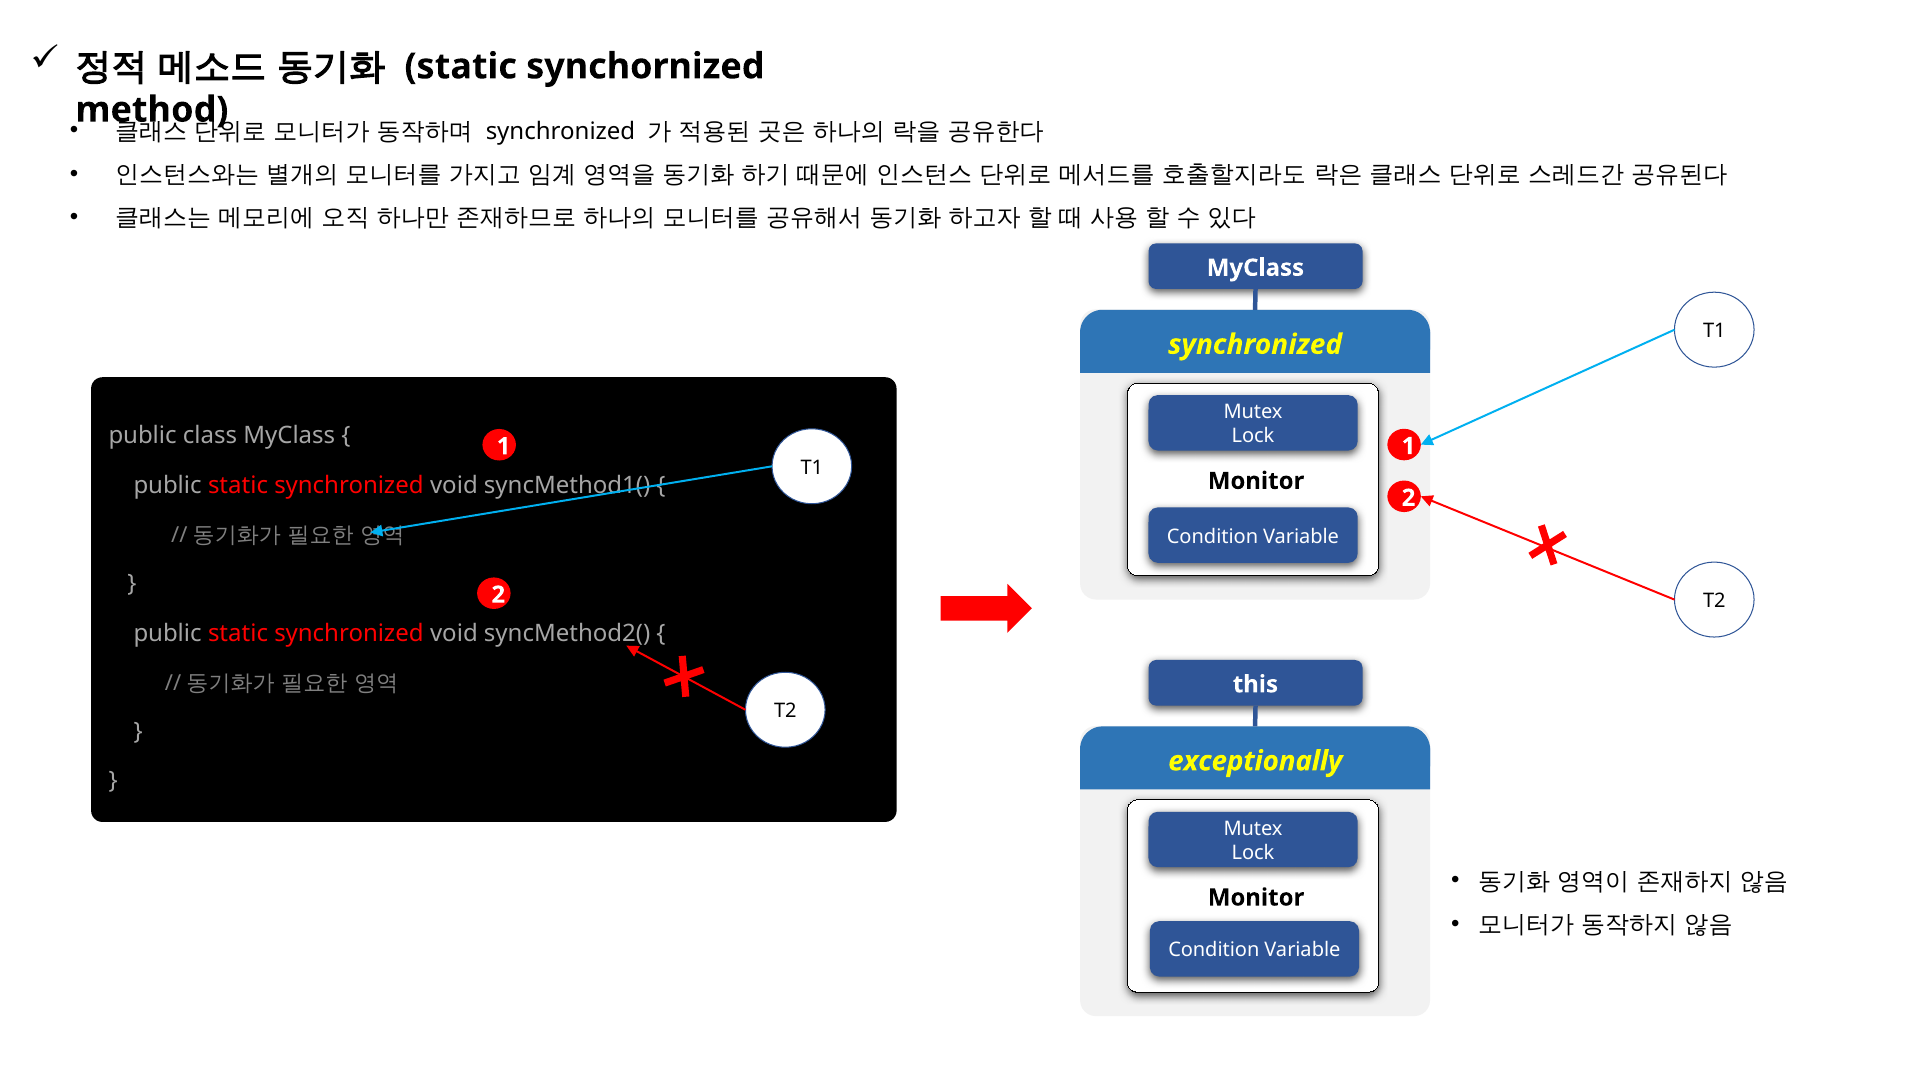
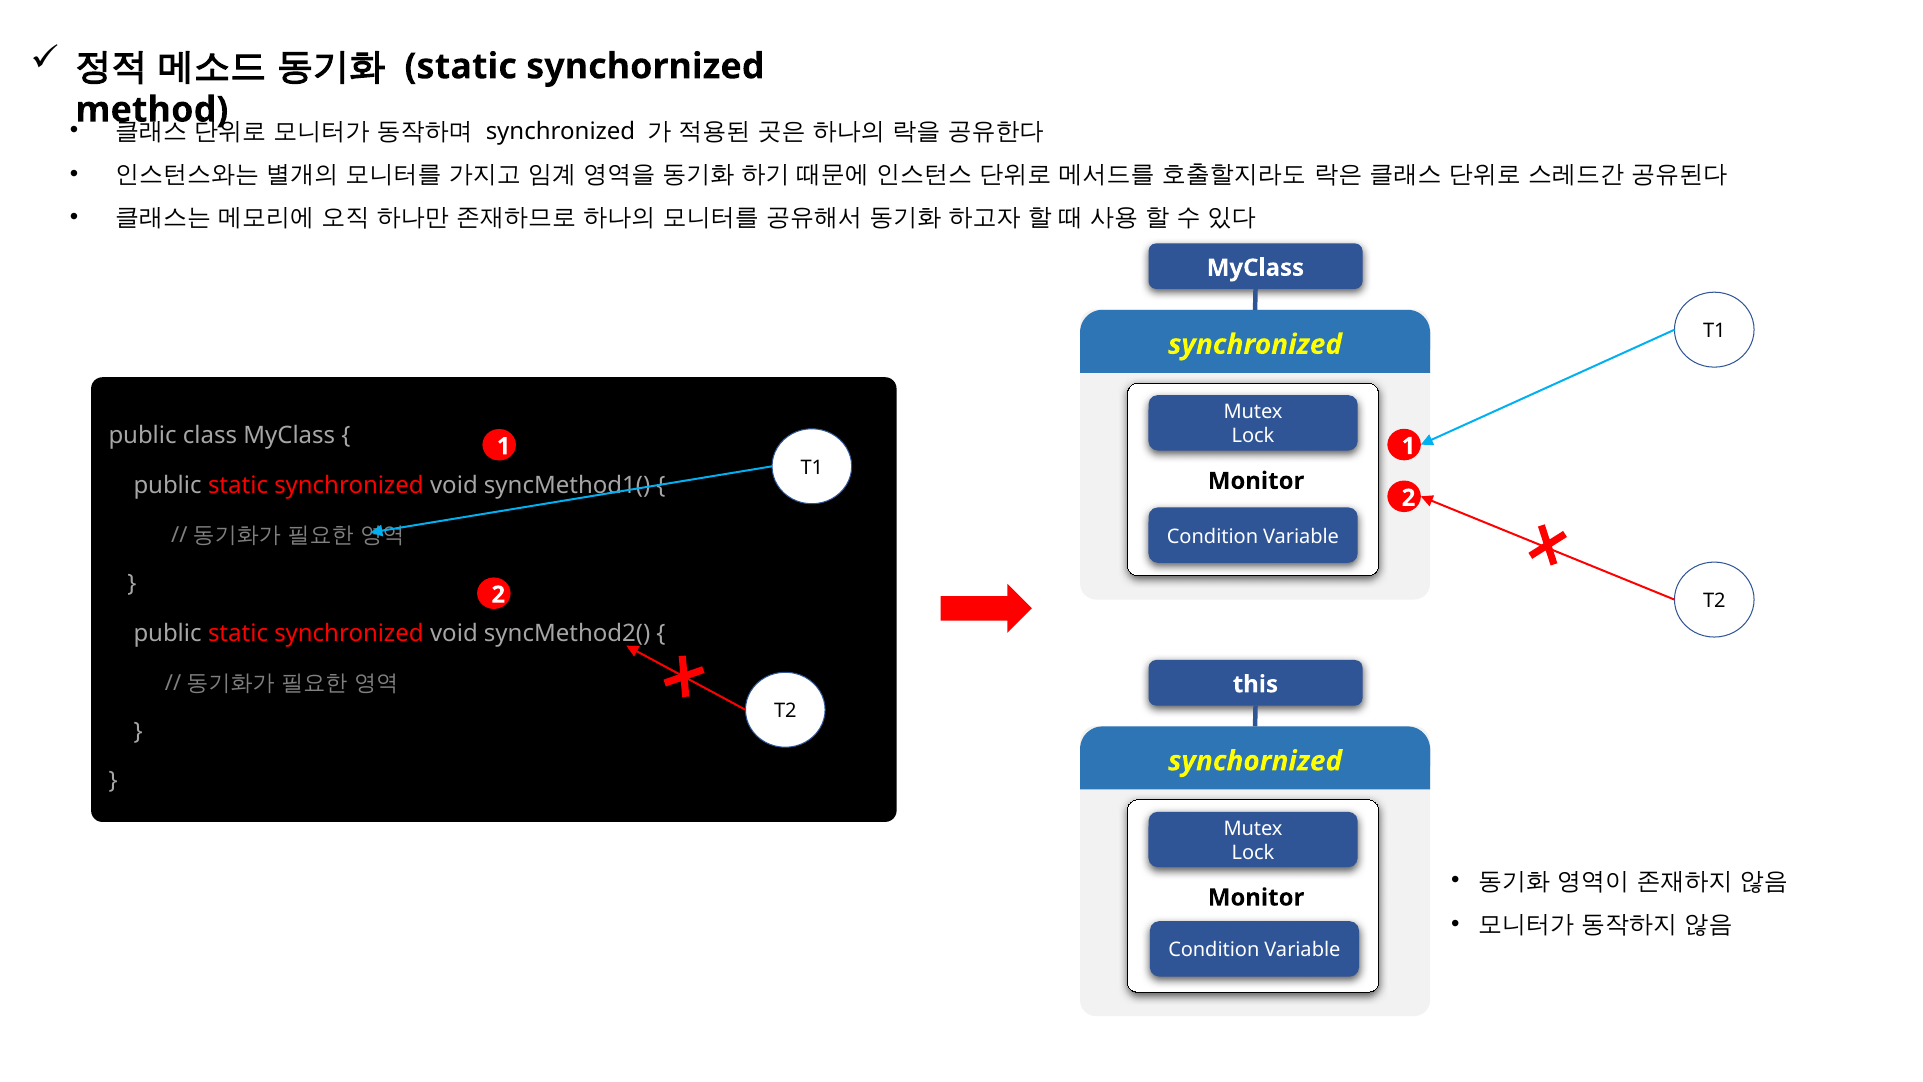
exceptionally: exceptionally -> synchornized (1255, 761)
